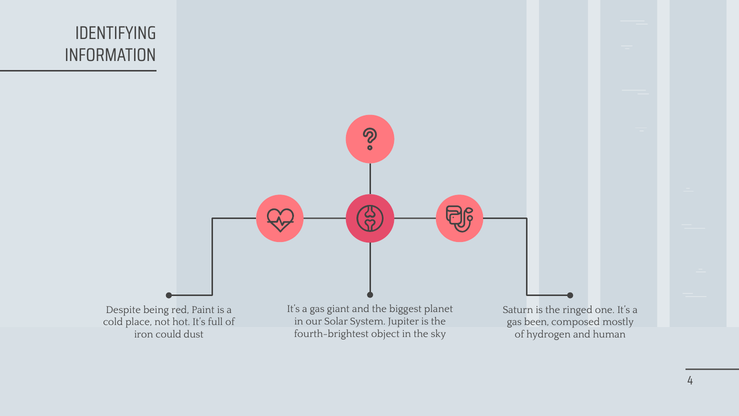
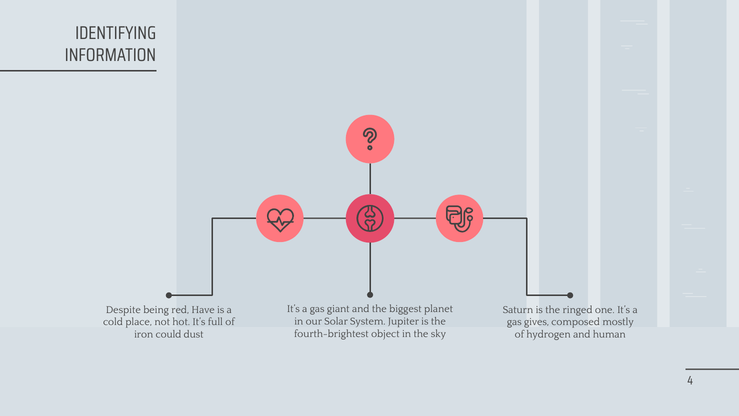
Paint: Paint -> Have (203, 309)
been: been -> gives (537, 322)
